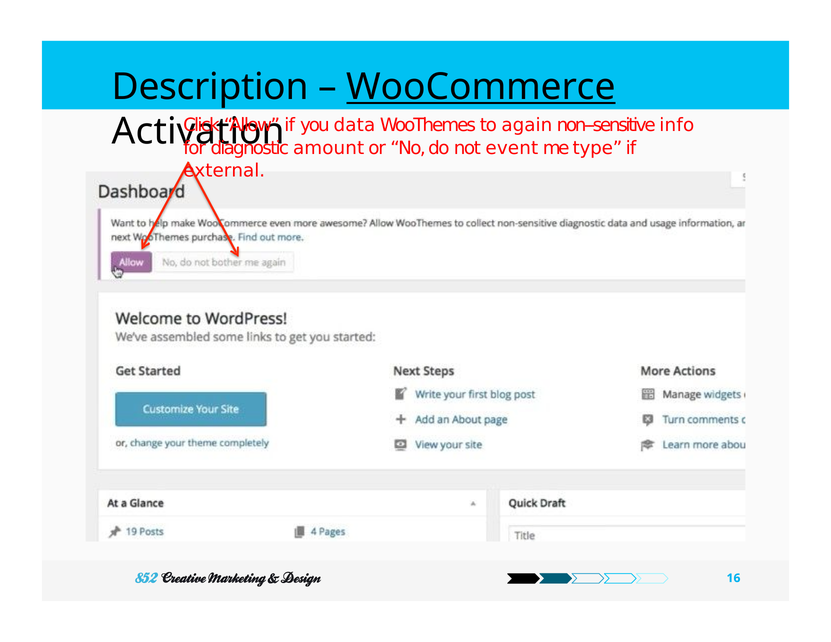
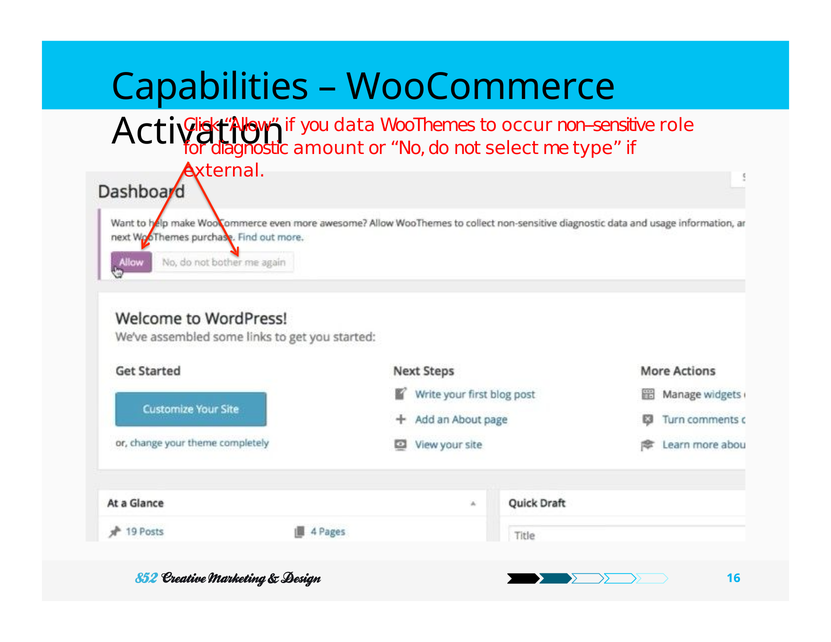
Description: Description -> Capabilities (210, 87)
WooCommerce underline: present -> none (481, 87)
again: again -> occur (527, 125)
info: info -> role (677, 125)
event: event -> select (512, 148)
